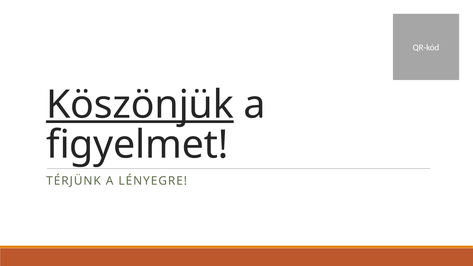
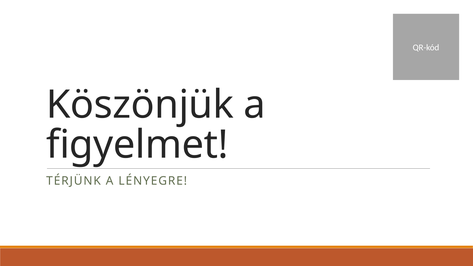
Köszönjük underline: present -> none (140, 105)
